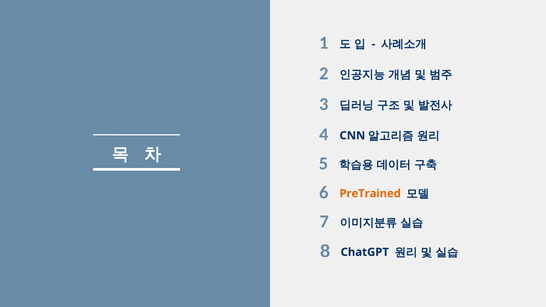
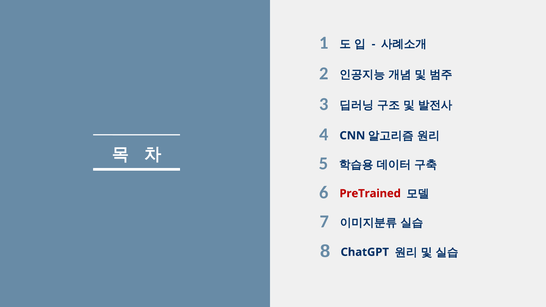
PreTrained colour: orange -> red (370, 194)
